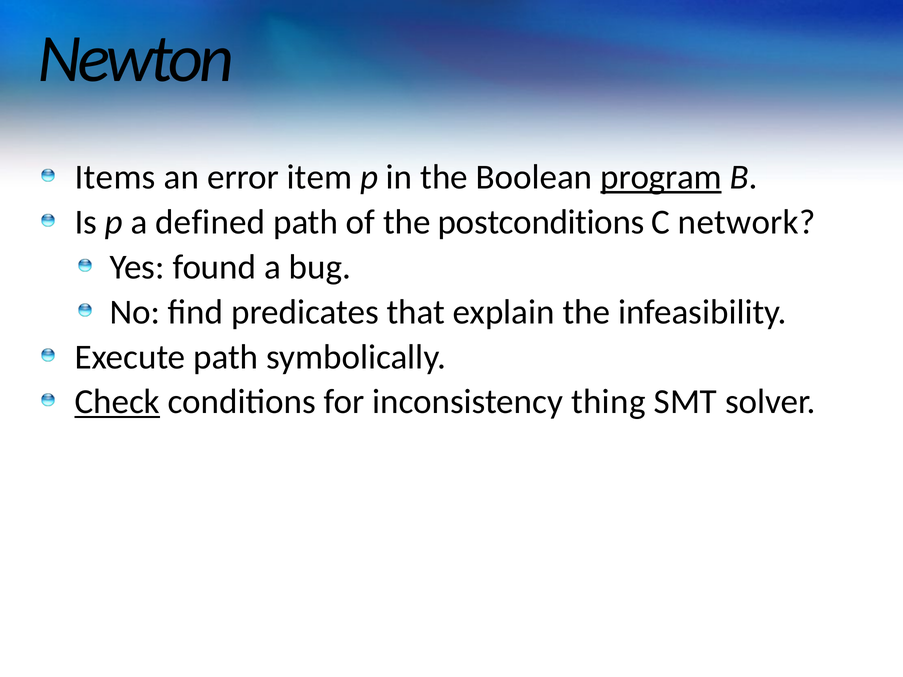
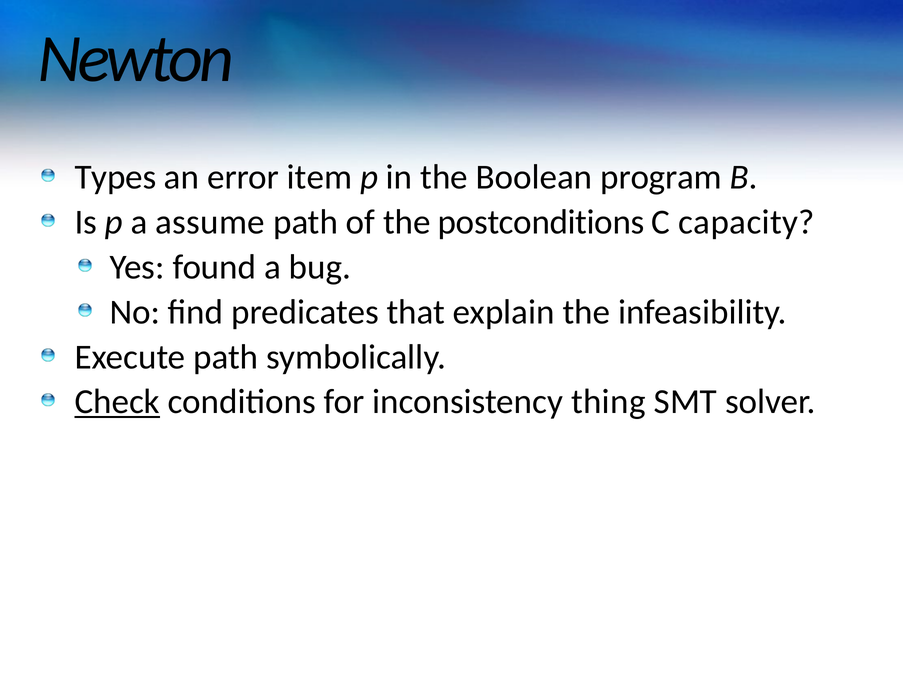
Items: Items -> Types (115, 177)
program underline: present -> none (661, 177)
defined: defined -> assume (210, 222)
network: network -> capacity (747, 222)
